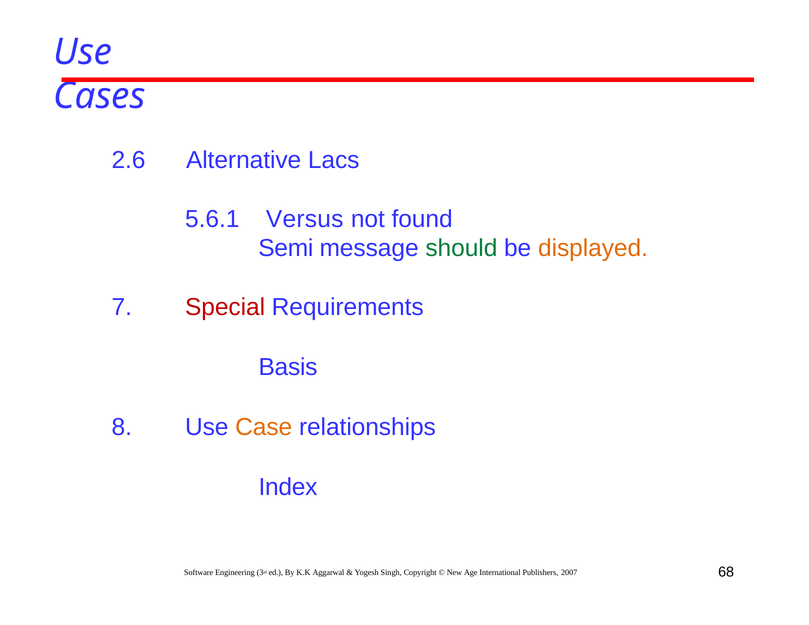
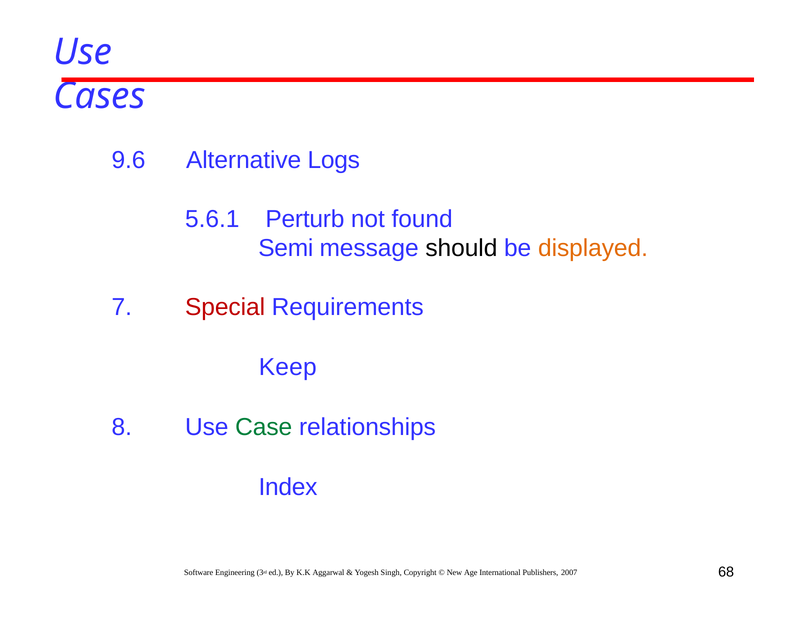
2.6: 2.6 -> 9.6 (128, 160)
Lacs: Lacs -> Logs (334, 160)
Versus: Versus -> Perturb (305, 219)
should colour: green -> black (461, 248)
Basis: Basis -> Keep (288, 367)
Case colour: orange -> green (264, 427)
